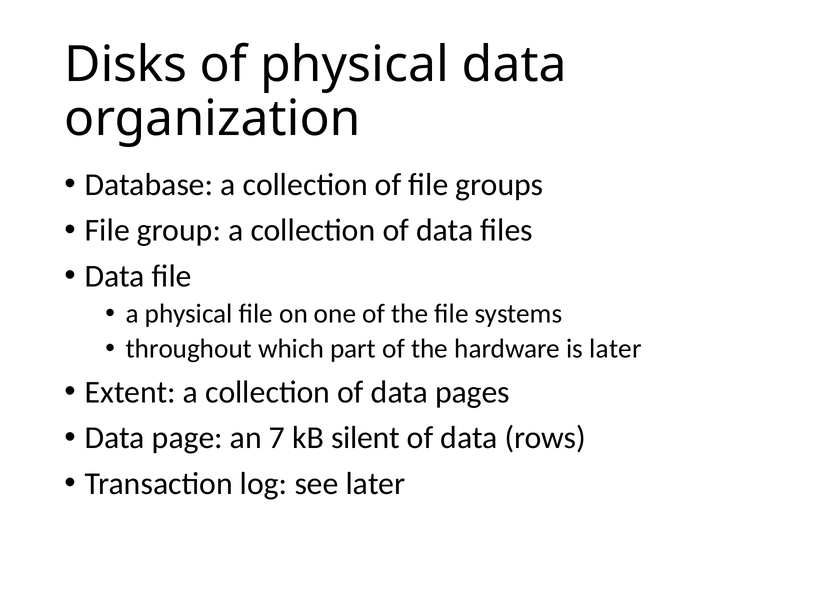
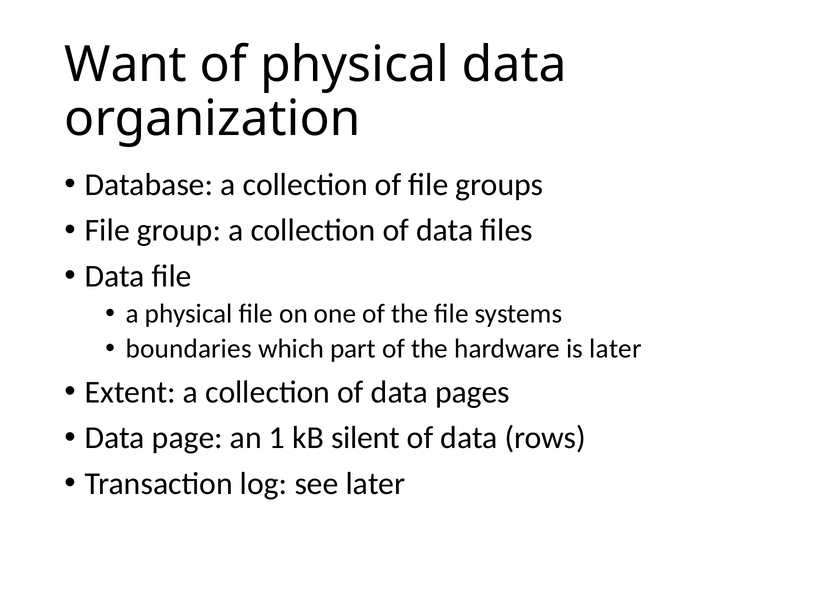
Disks: Disks -> Want (126, 65)
throughout: throughout -> boundaries (189, 349)
7: 7 -> 1 (277, 438)
